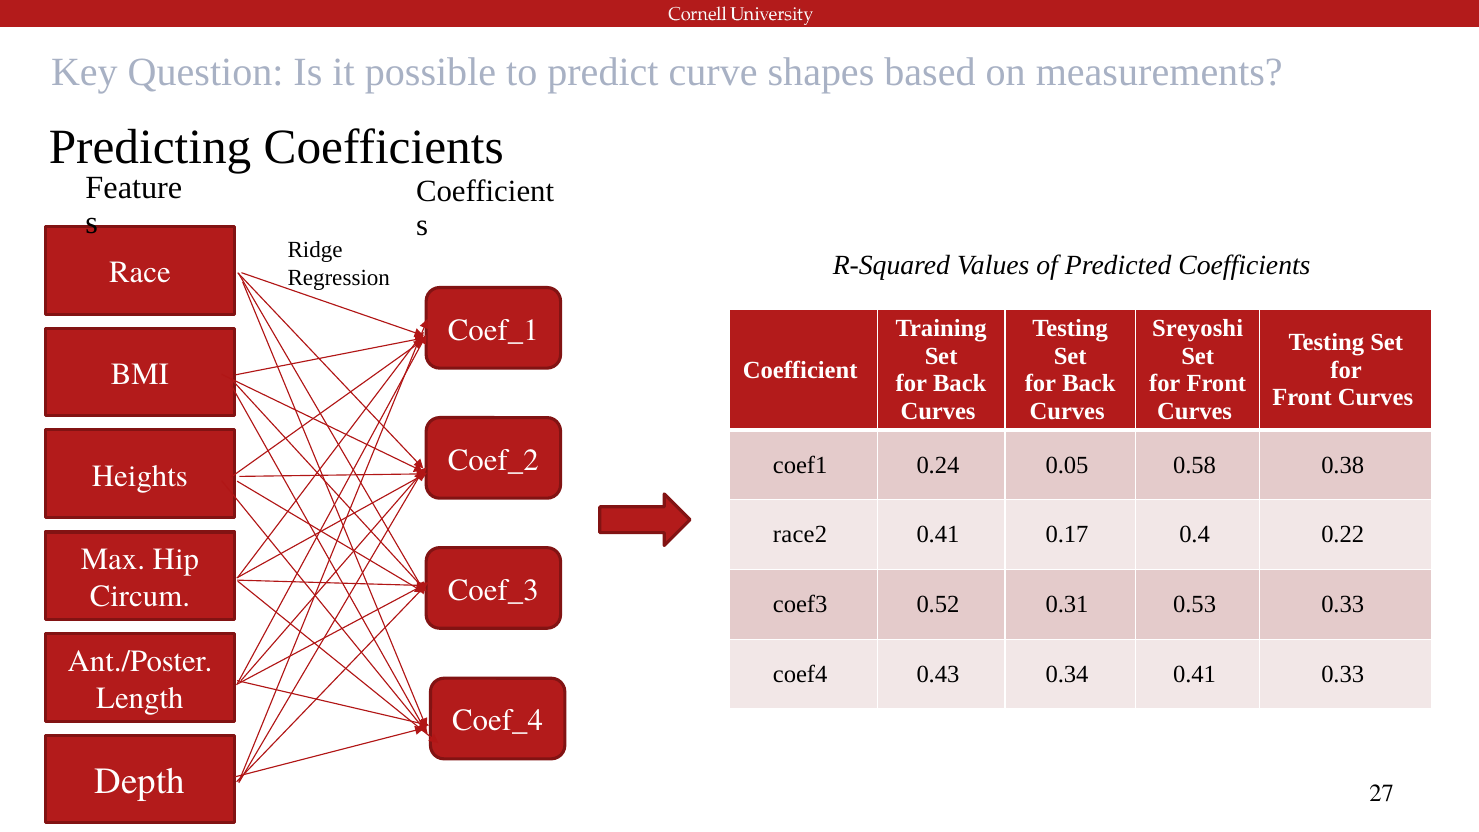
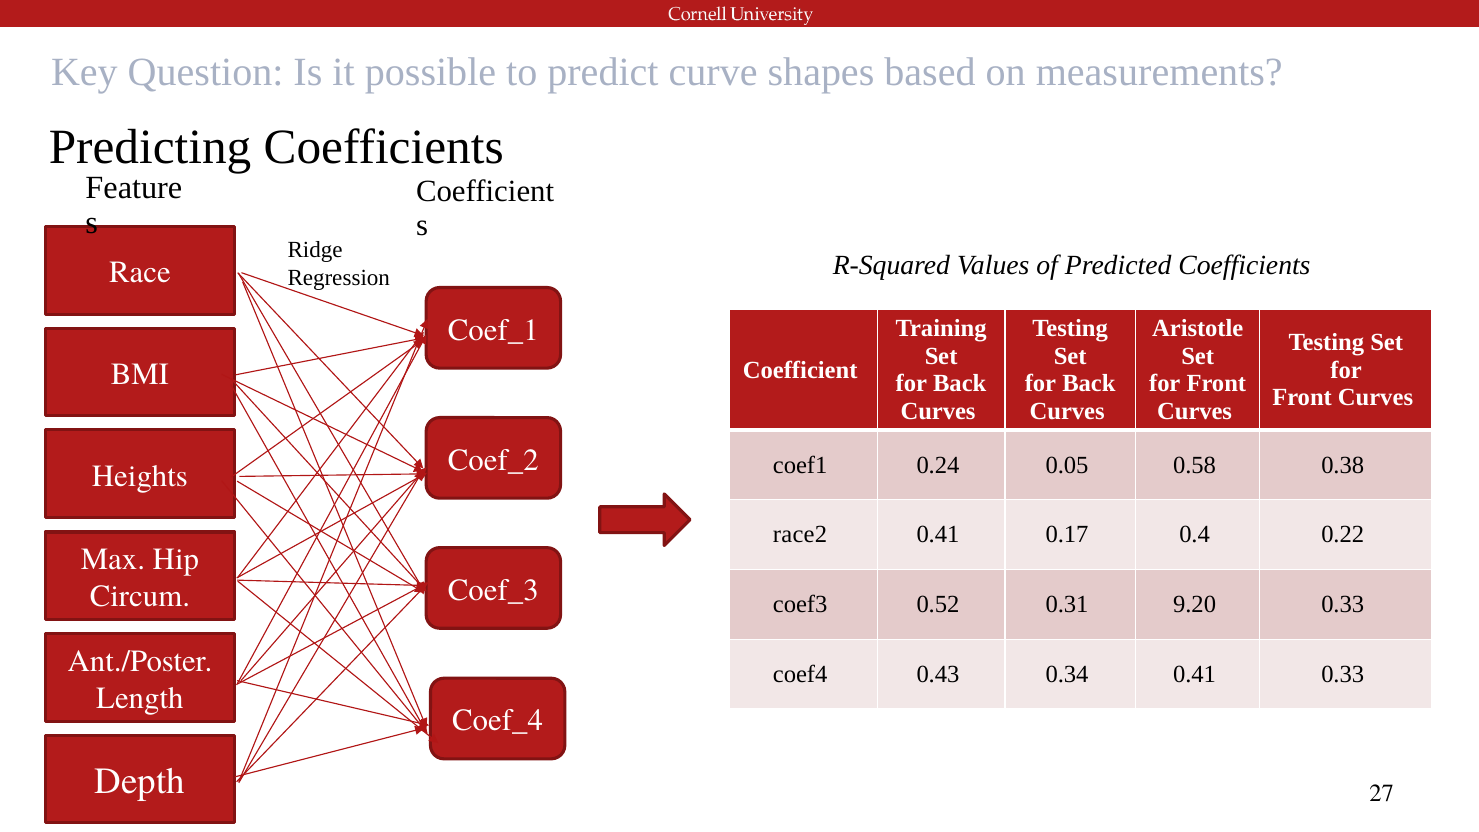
Sreyoshi: Sreyoshi -> Aristotle (1198, 329)
0.53: 0.53 -> 9.20 (1195, 604)
